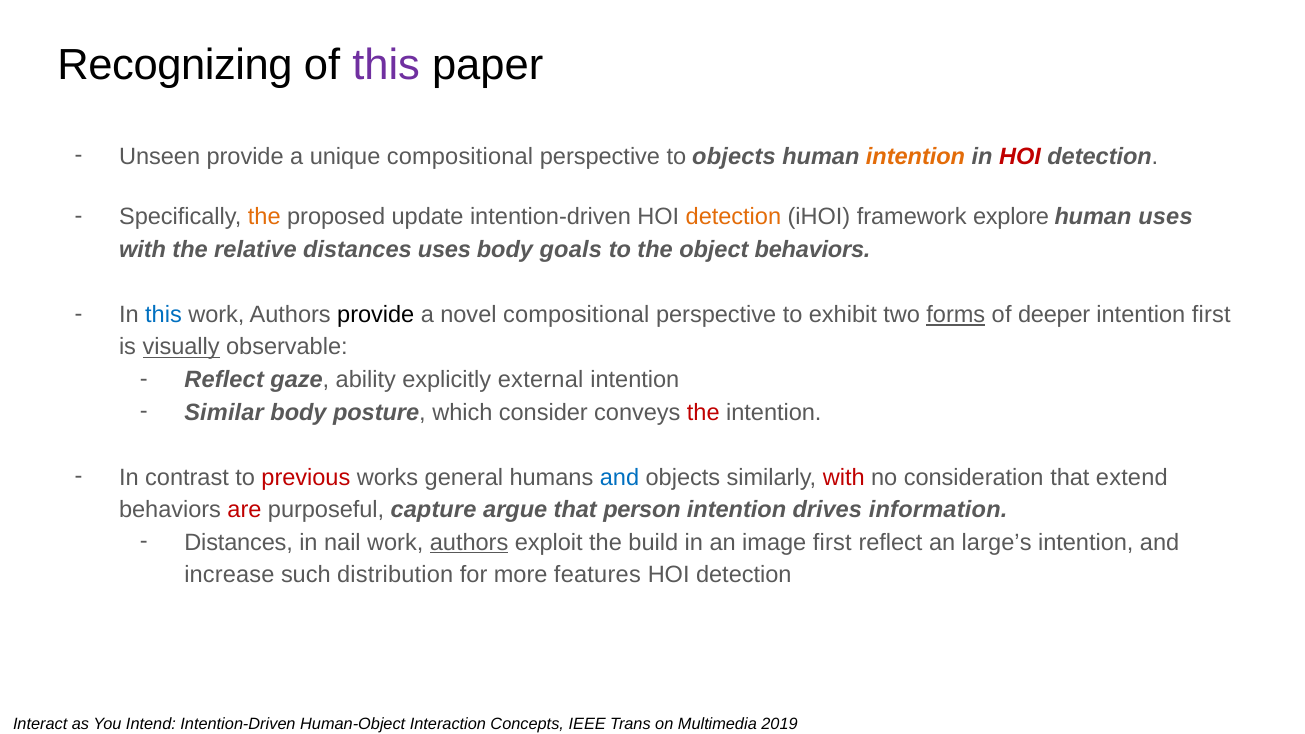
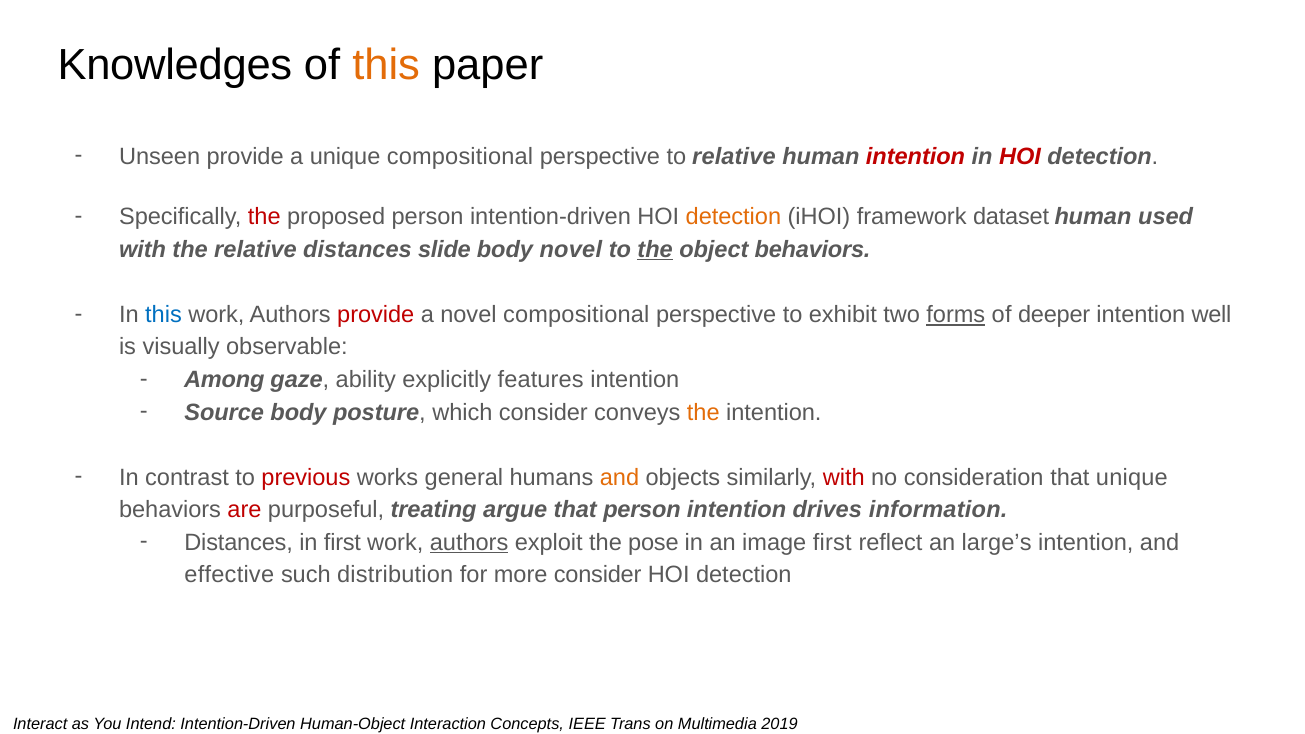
Recognizing: Recognizing -> Knowledges (175, 65)
this colour: purple -> orange (386, 65)
to objects: objects -> relative (734, 156)
intention colour: orange -> red (916, 156)
the colour: orange -> red (264, 217)
proposed update: update -> person (428, 217)
explore: explore -> dataset (1011, 217)
human uses: uses -> used (1166, 217)
distances uses: uses -> slide (444, 250)
body goals: goals -> novel (571, 250)
the underline: none -> present (655, 250)
provide colour: black -> red (376, 315)
intention first: first -> well (1212, 315)
visually underline: present -> none (181, 347)
Reflect: Reflect -> Among (224, 380)
external: external -> features (541, 380)
Similar: Similar -> Source (224, 412)
the colour: red -> orange (703, 412)
and colour: blue -> orange (620, 477)
that extend: extend -> unique (1132, 477)
capture: capture -> treating (434, 510)
in nail: nail -> first (342, 542)
build: build -> pose (653, 542)
increase: increase -> effective (229, 575)
more features: features -> consider (598, 575)
